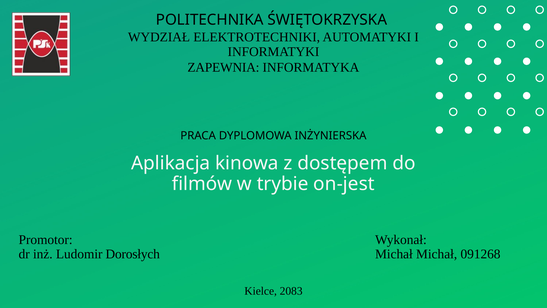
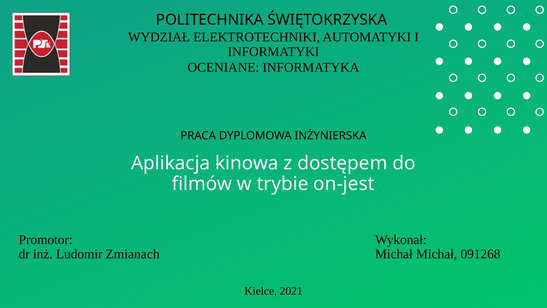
ZAPEWNIA: ZAPEWNIA -> OCENIANE (223, 67)
Dorosłych: Dorosłych -> Zmianach (133, 254)
2083: 2083 -> 2021 (291, 291)
